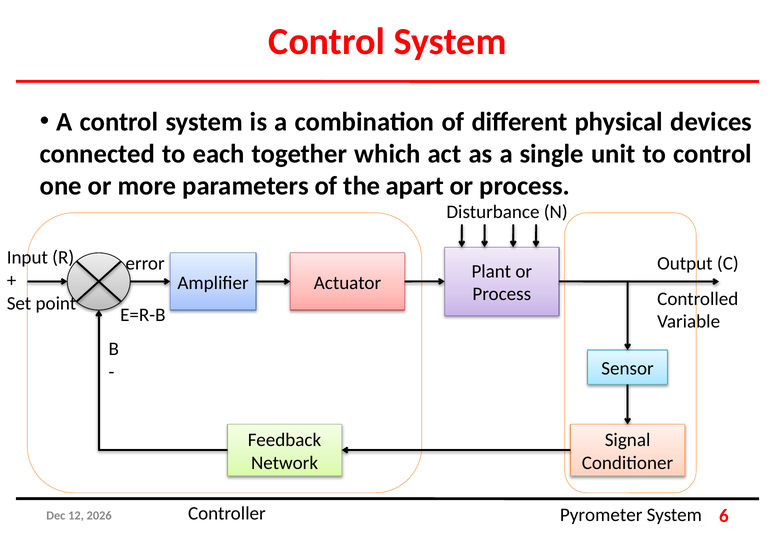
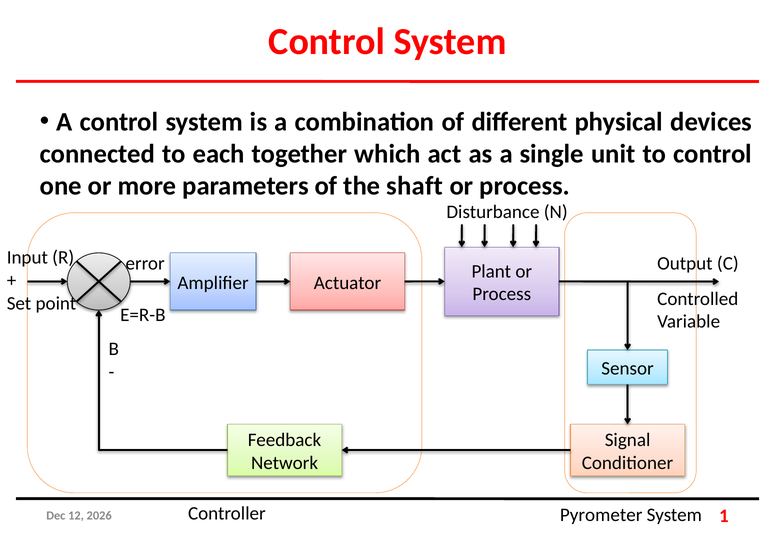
apart: apart -> shaft (415, 186)
6: 6 -> 1 (724, 516)
